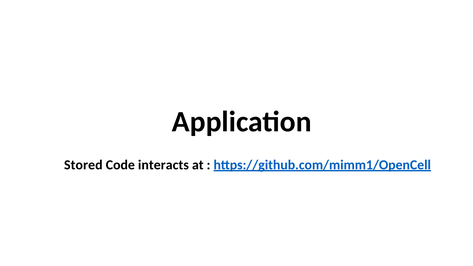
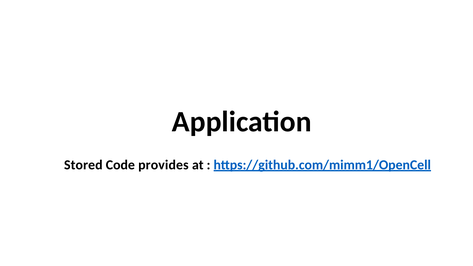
interacts: interacts -> provides (163, 165)
